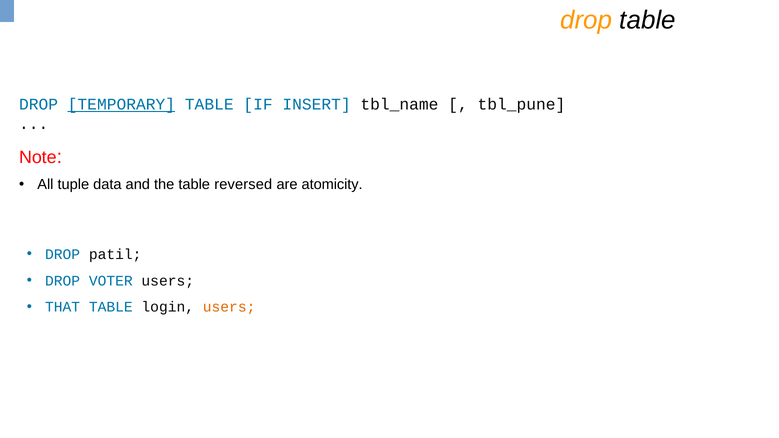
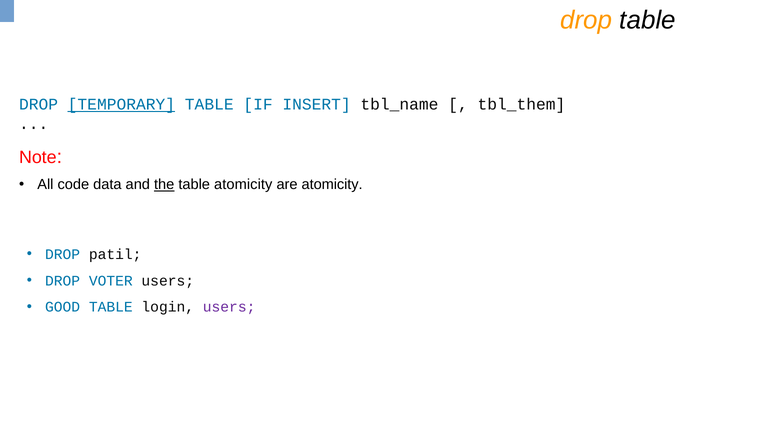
tbl_pune: tbl_pune -> tbl_them (521, 104)
tuple: tuple -> code (73, 185)
the underline: none -> present (164, 185)
table reversed: reversed -> atomicity (243, 185)
THAT: THAT -> GOOD (63, 307)
users colour: orange -> purple (229, 307)
